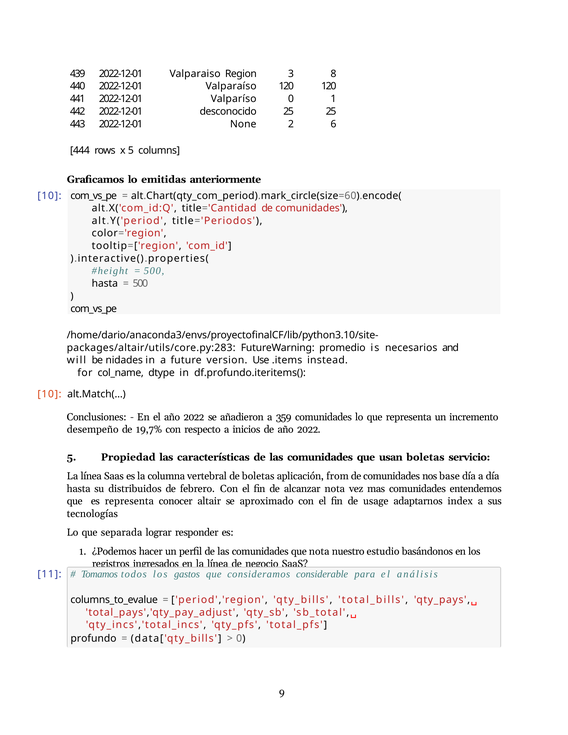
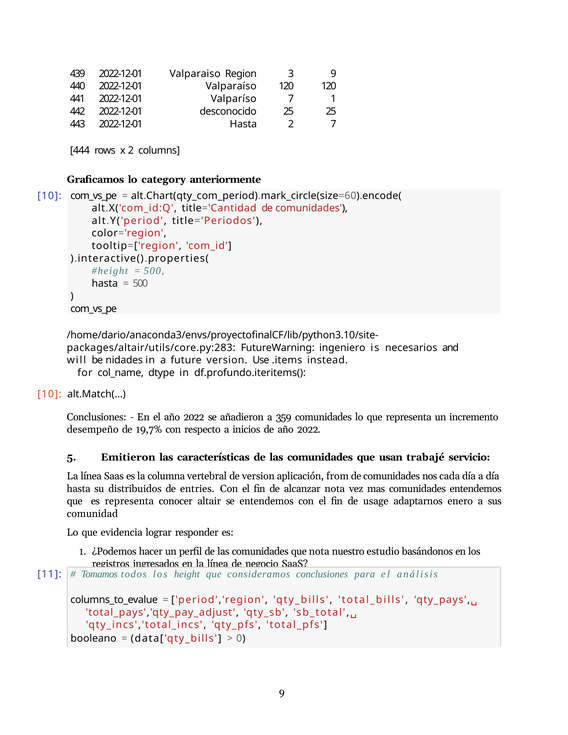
3 8: 8 -> 9 (333, 74)
Valparíso 0: 0 -> 7 (291, 99)
2022-12-01 None: None -> Hasta (243, 124)
2 6: 6 -> 7 (333, 124)
x 5: 5 -> 2 (131, 150)
emitidas: emitidas -> category (164, 179)
promedio: promedio -> ingeniero (342, 348)
Propiedad: Propiedad -> Emitieron (128, 457)
usan boletas: boletas -> trabajé (425, 457)
de boletas: boletas -> version (258, 476)
base: base -> cada (450, 476)
febrero: febrero -> entries (197, 489)
se aproximado: aproximado -> entendemos (267, 501)
index: index -> enero (460, 501)
tecnologías: tecnologías -> comunidad (92, 514)
separada: separada -> evidencia (122, 533)
gastos: gastos -> height (187, 574)
consideramos considerable: considerable -> conclusiones (322, 574)
profundo: profundo -> booleano (93, 639)
